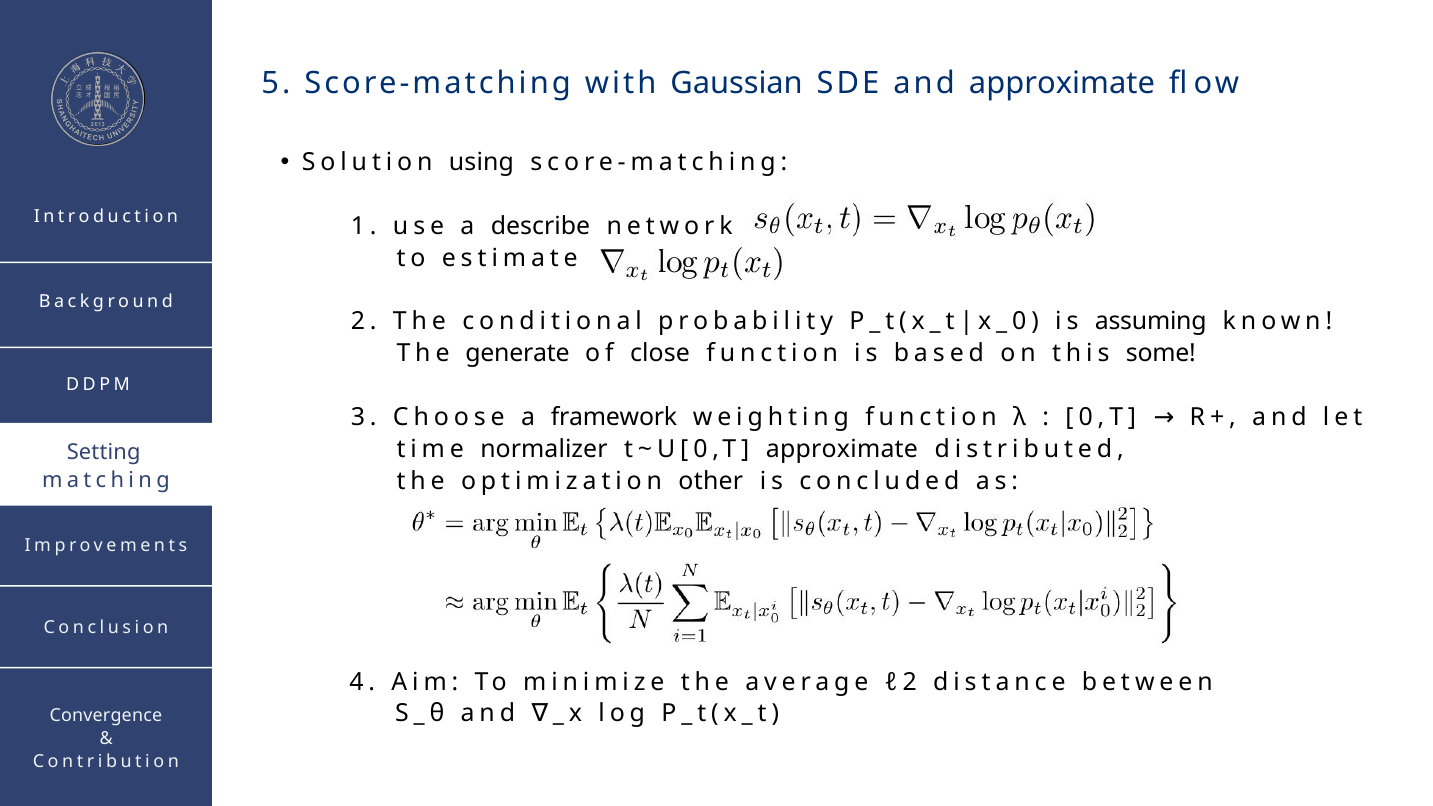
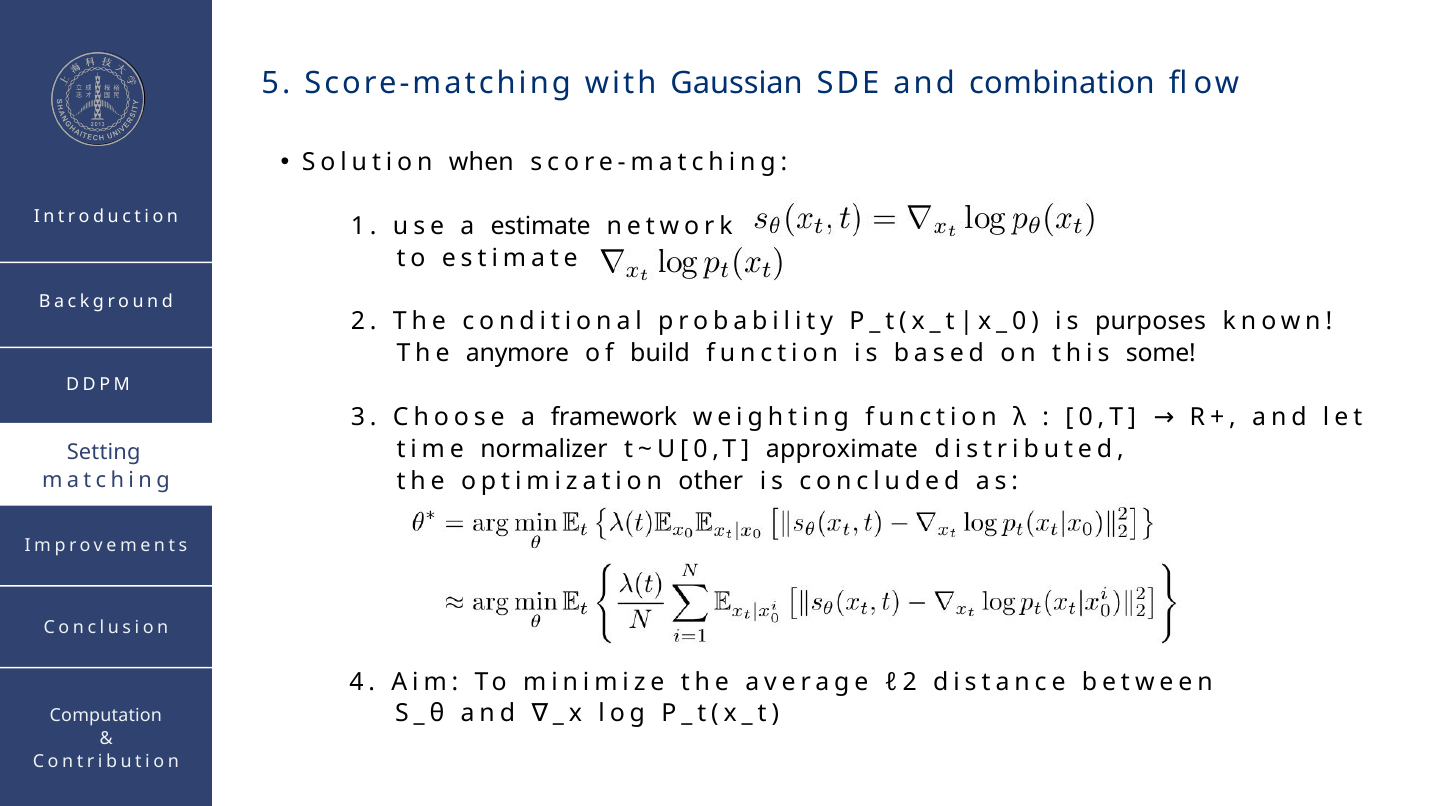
and approximate: approximate -> combination (1062, 83)
using: using -> when (481, 162)
a describe: describe -> estimate (541, 226)
assuming: assuming -> purposes (1150, 322)
generate: generate -> anymore (518, 354)
close: close -> build (660, 354)
Convergence: Convergence -> Computation (106, 715)
